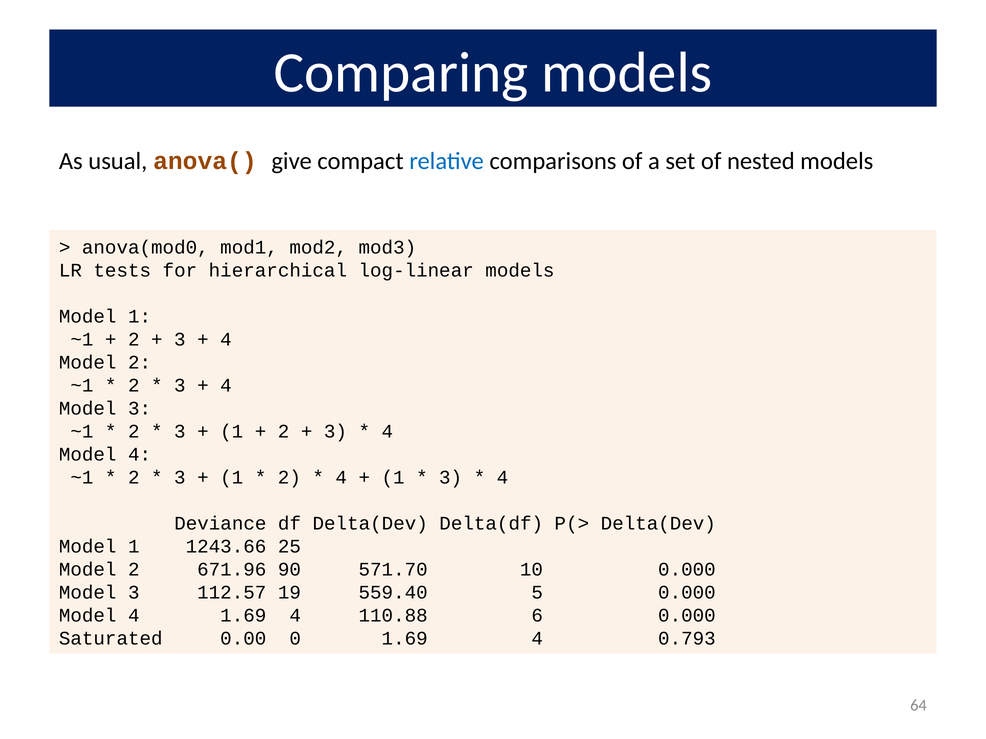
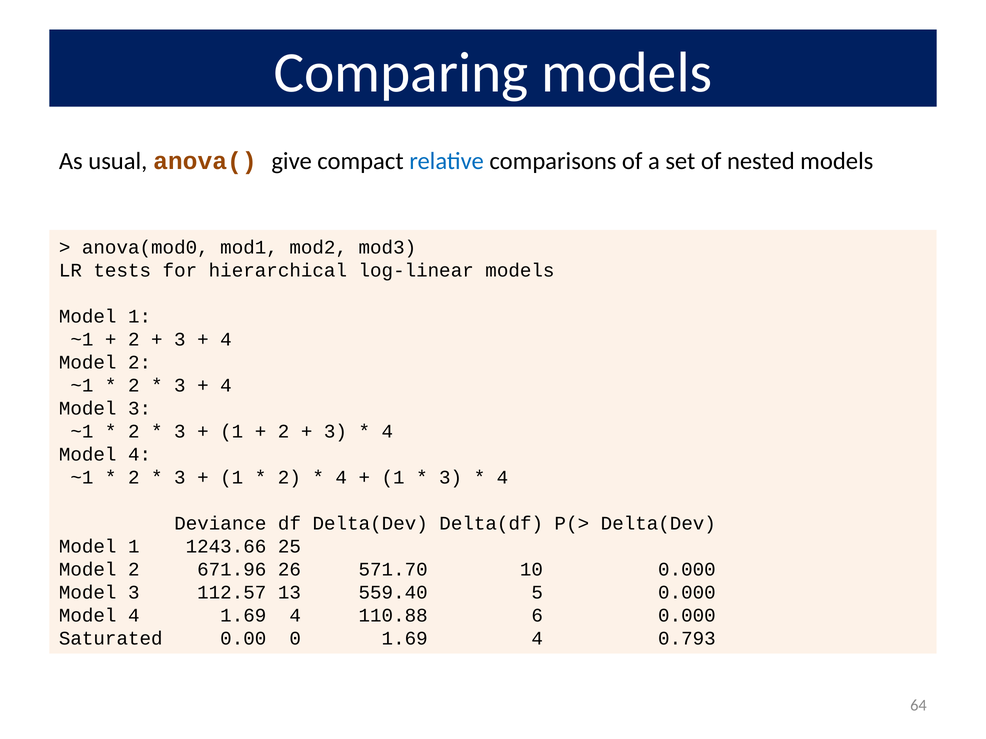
90: 90 -> 26 (289, 570)
19: 19 -> 13 (289, 593)
